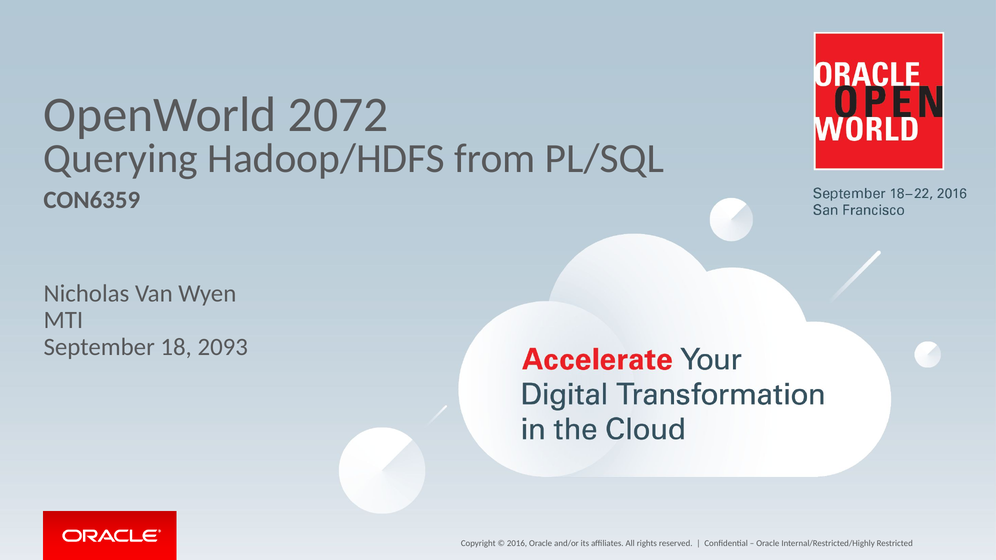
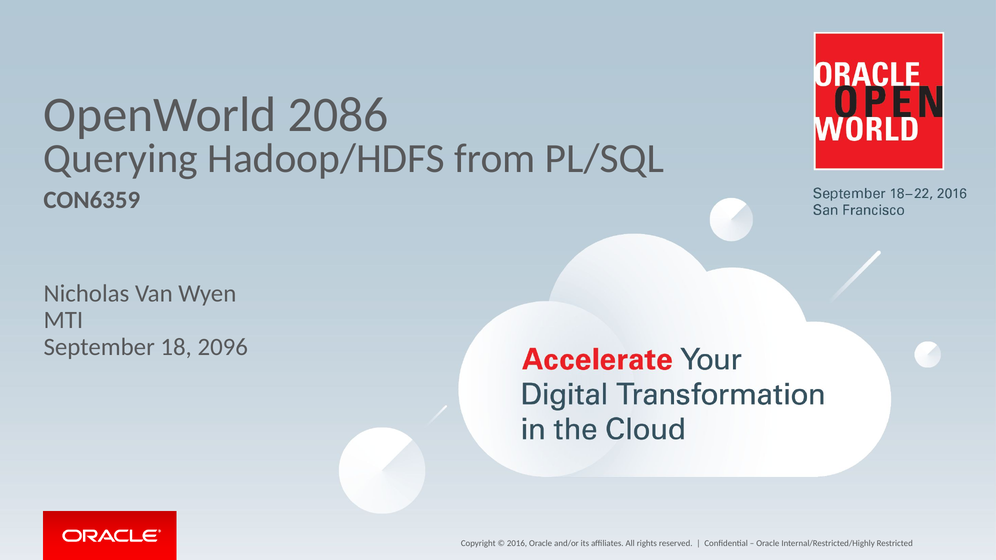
2072: 2072 -> 2086 (338, 115)
2093: 2093 -> 2096 (223, 347)
